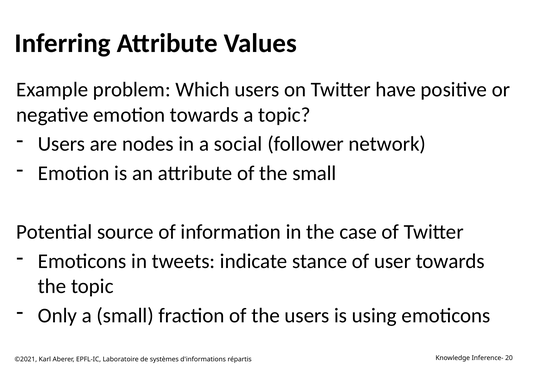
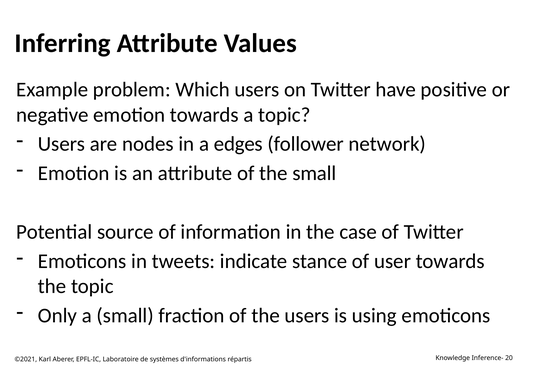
social: social -> edges (238, 144)
